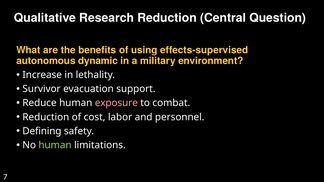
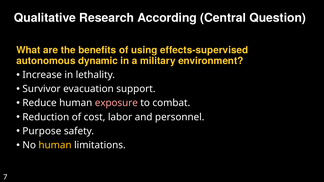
Research Reduction: Reduction -> According (167, 18)
Defining: Defining -> Purpose (42, 131)
human colour: light green -> yellow (55, 145)
